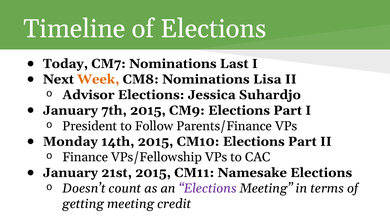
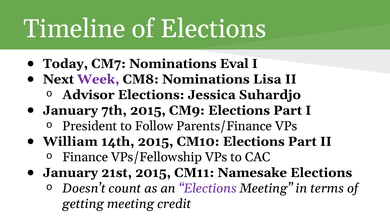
Last: Last -> Eval (234, 64)
Week colour: orange -> purple (98, 79)
Monday: Monday -> William (70, 142)
